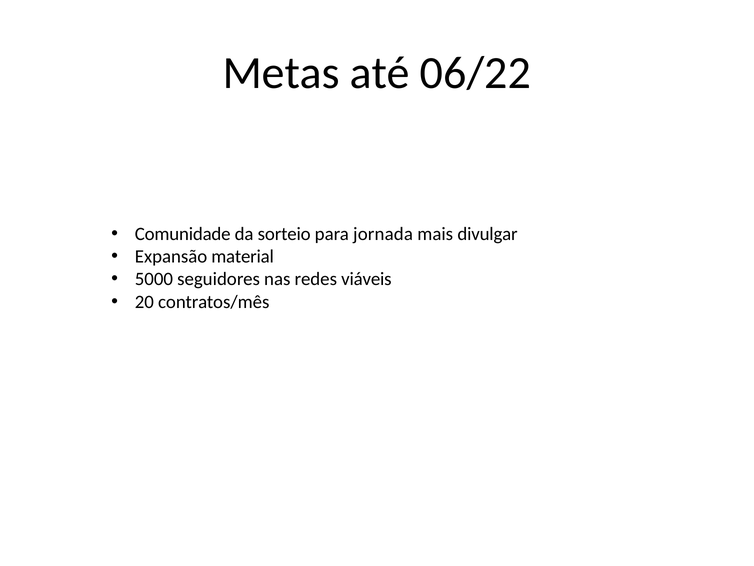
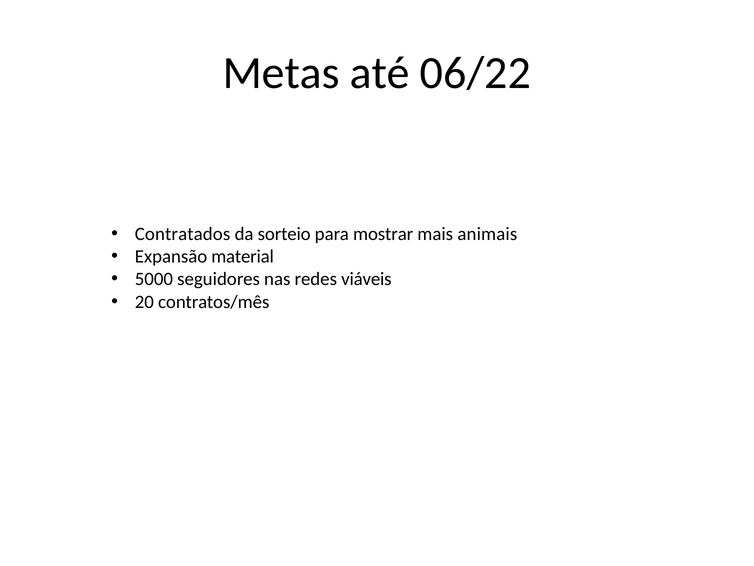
Comunidade: Comunidade -> Contratados (183, 234)
jornada: jornada -> mostrar (383, 234)
divulgar: divulgar -> animais (487, 234)
